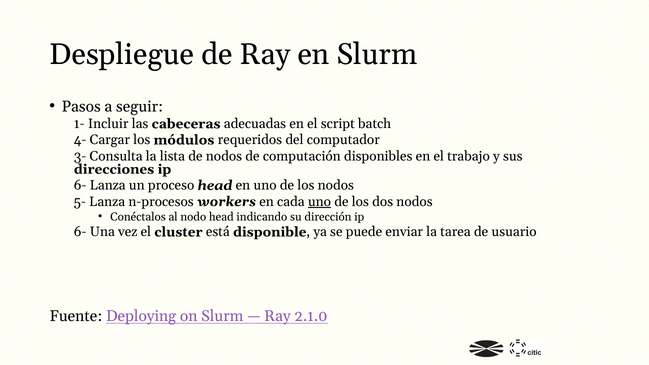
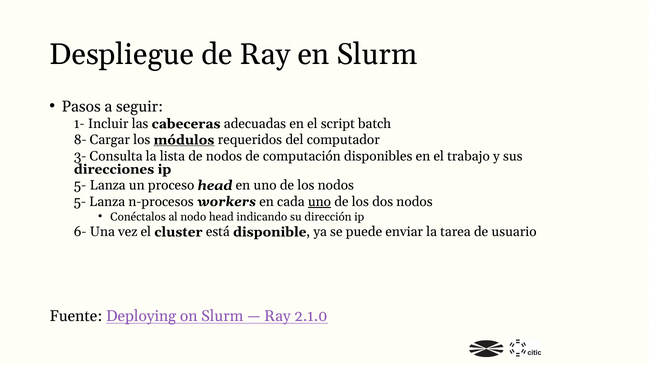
4-: 4- -> 8- (80, 140)
módulos underline: none -> present (184, 140)
6-: 6- -> 5- (80, 185)
